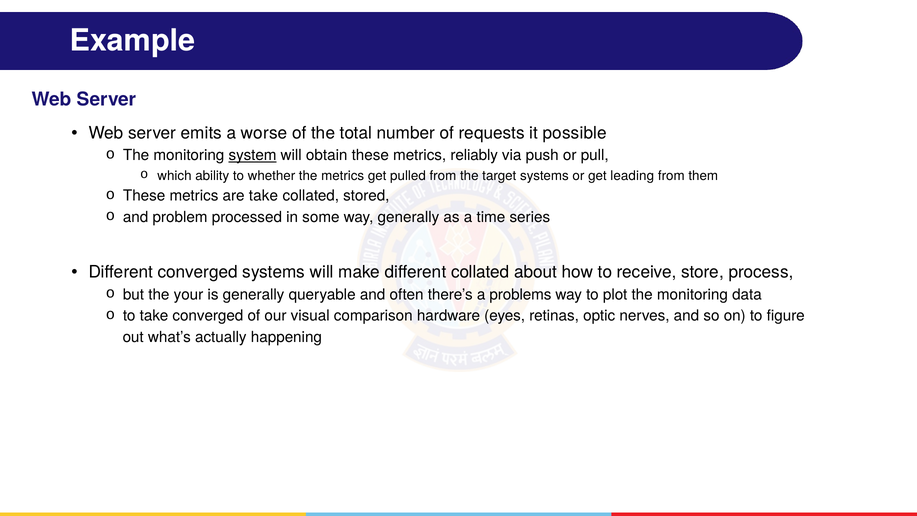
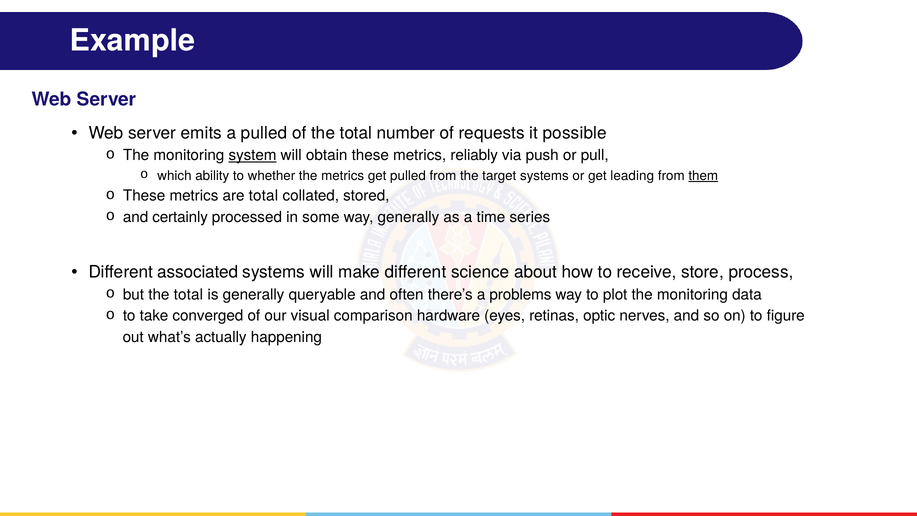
a worse: worse -> pulled (264, 133)
them underline: none -> present (703, 176)
are take: take -> total (263, 196)
problem: problem -> certainly (180, 217)
Different converged: converged -> associated (198, 272)
different collated: collated -> science (480, 272)
but the your: your -> total (188, 295)
